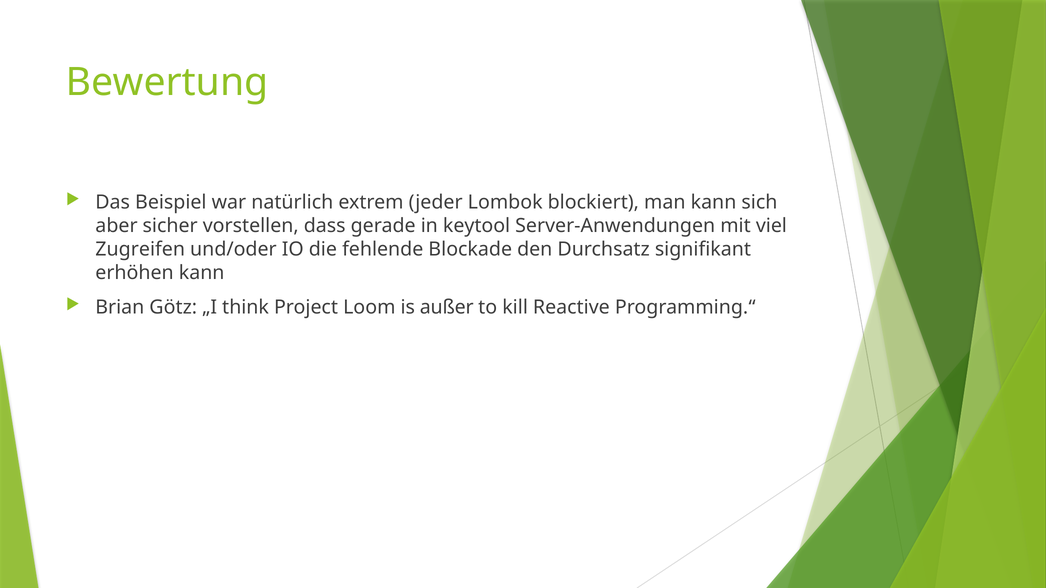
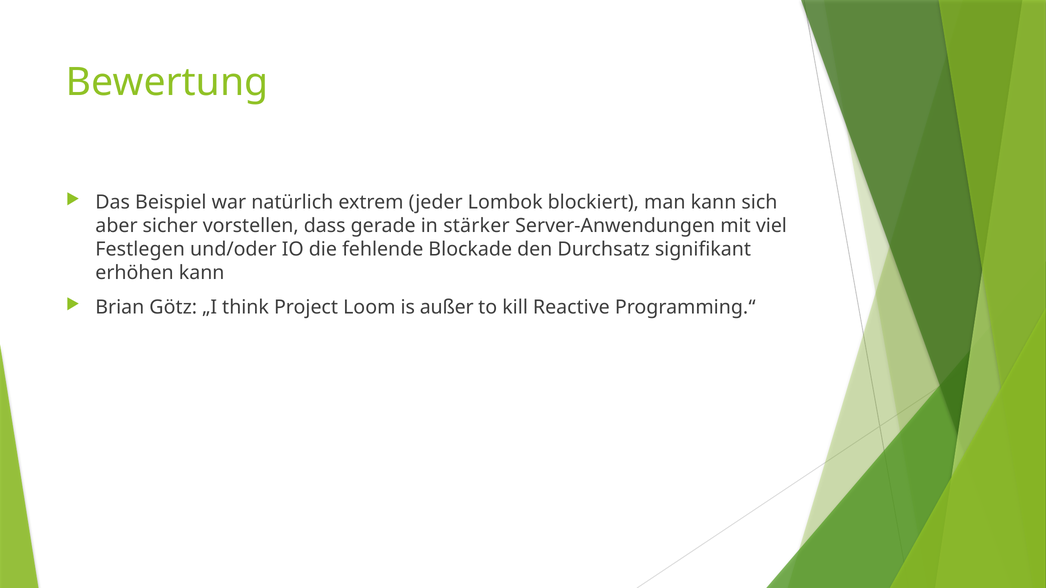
keytool: keytool -> stärker (476, 226)
Zugreifen: Zugreifen -> Festlegen (140, 250)
